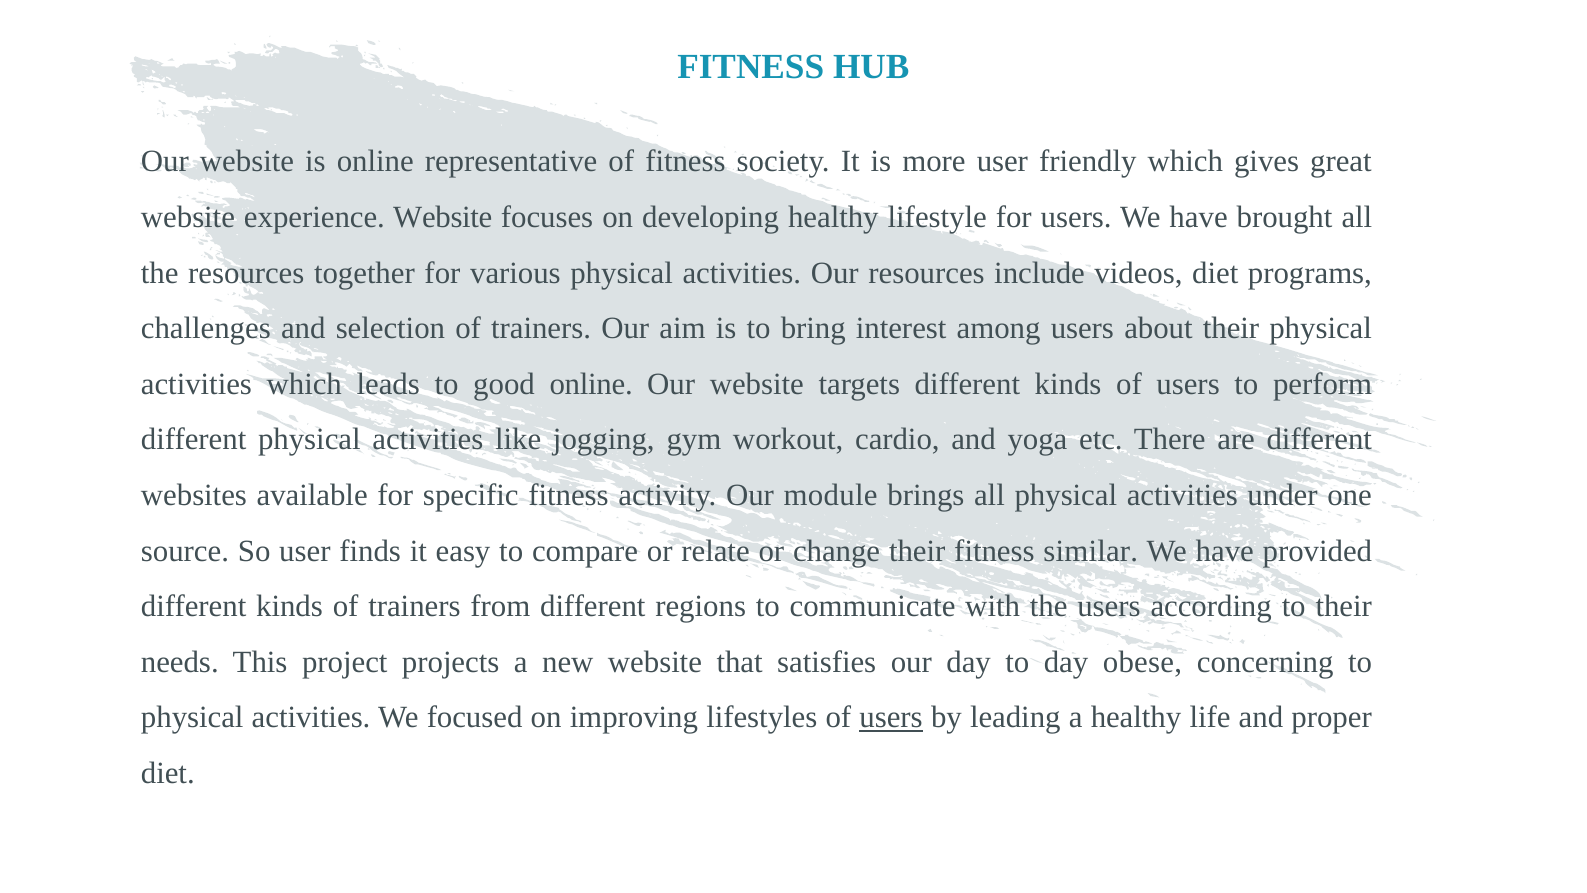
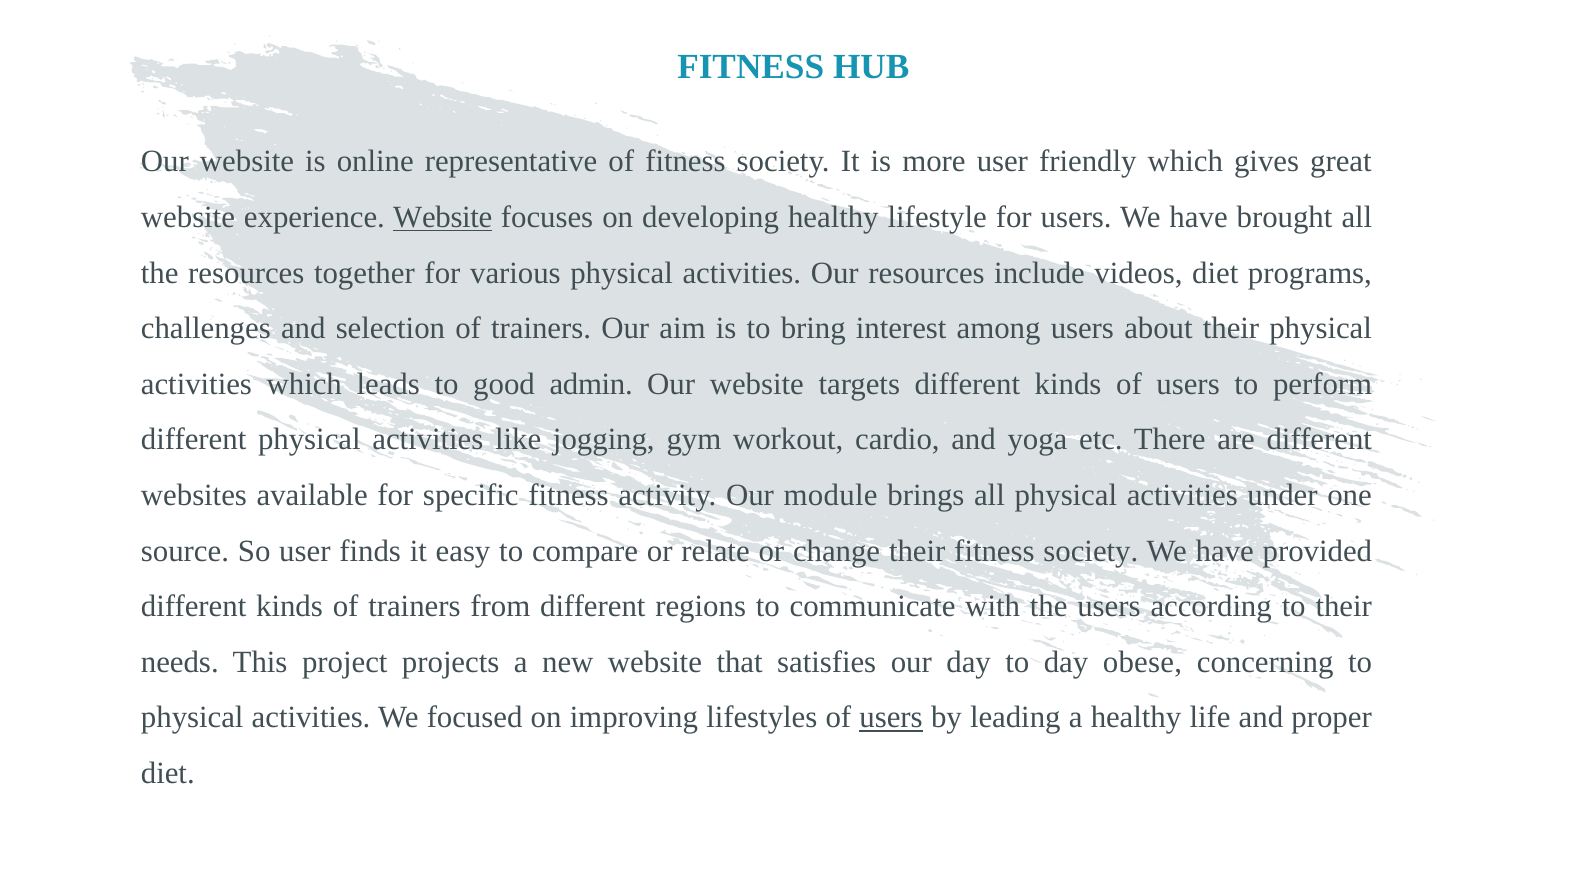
Website underline: none -> present (443, 217)
good online: online -> admin (591, 384)
their fitness similar: similar -> society (1091, 551)
